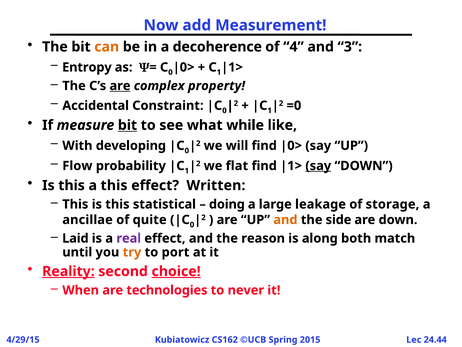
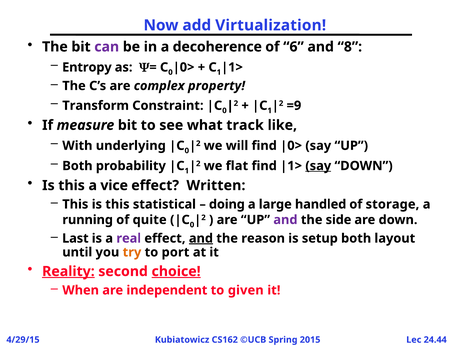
Measurement: Measurement -> Virtualization (271, 25)
can colour: orange -> purple (107, 47)
4: 4 -> 6 (293, 47)
3: 3 -> 8 (350, 47)
are underline: present -> none (120, 86)
Accidental: Accidental -> Transform (96, 105)
=0: =0 -> =9 (294, 105)
bit underline: present -> none (127, 125)
while: while -> track (245, 125)
developing: developing -> underlying (131, 145)
Flow: Flow -> Both (77, 166)
a this: this -> vice (114, 185)
leakage: leakage -> handled (321, 204)
ancillae: ancillae -> running (88, 219)
and colour: orange -> purple (285, 219)
Laid: Laid -> Last (75, 238)
and underline: none -> present (201, 238)
along: along -> setup (320, 238)
match: match -> layout (395, 238)
technologies: technologies -> independent (167, 290)
never: never -> given (246, 290)
